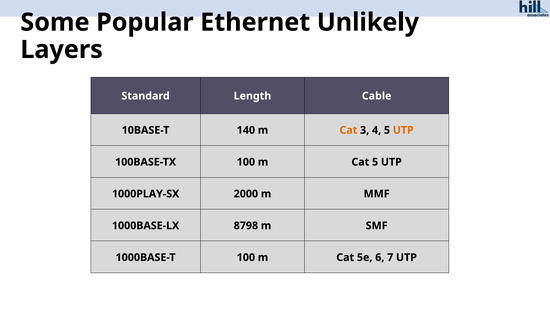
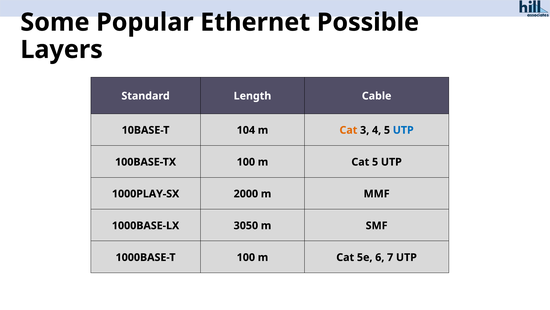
Unlikely: Unlikely -> Possible (368, 22)
140: 140 -> 104 (246, 130)
UTP colour: orange -> blue (403, 130)
8798: 8798 -> 3050 (246, 225)
